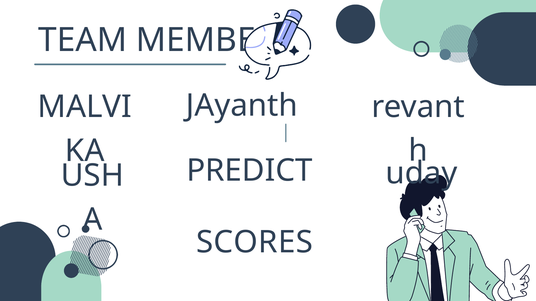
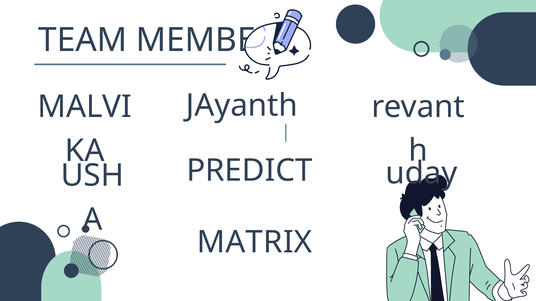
SCORES: SCORES -> MATRIX (254, 243)
